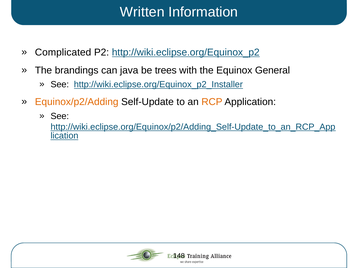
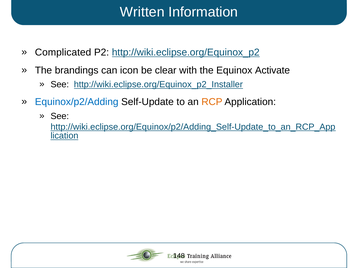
java: java -> icon (129, 70)
trees: trees -> clear (166, 70)
General: General -> Activate (273, 70)
Equinox/p2/Adding colour: orange -> blue (77, 102)
